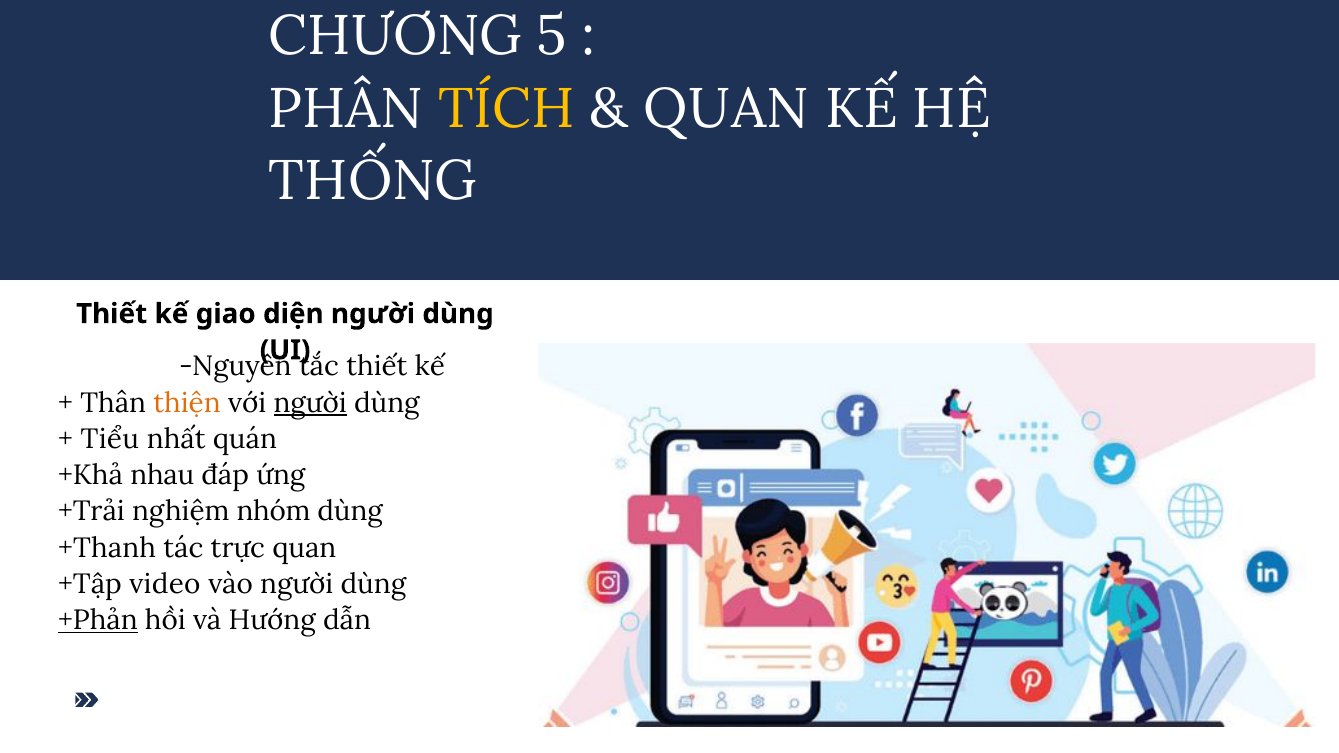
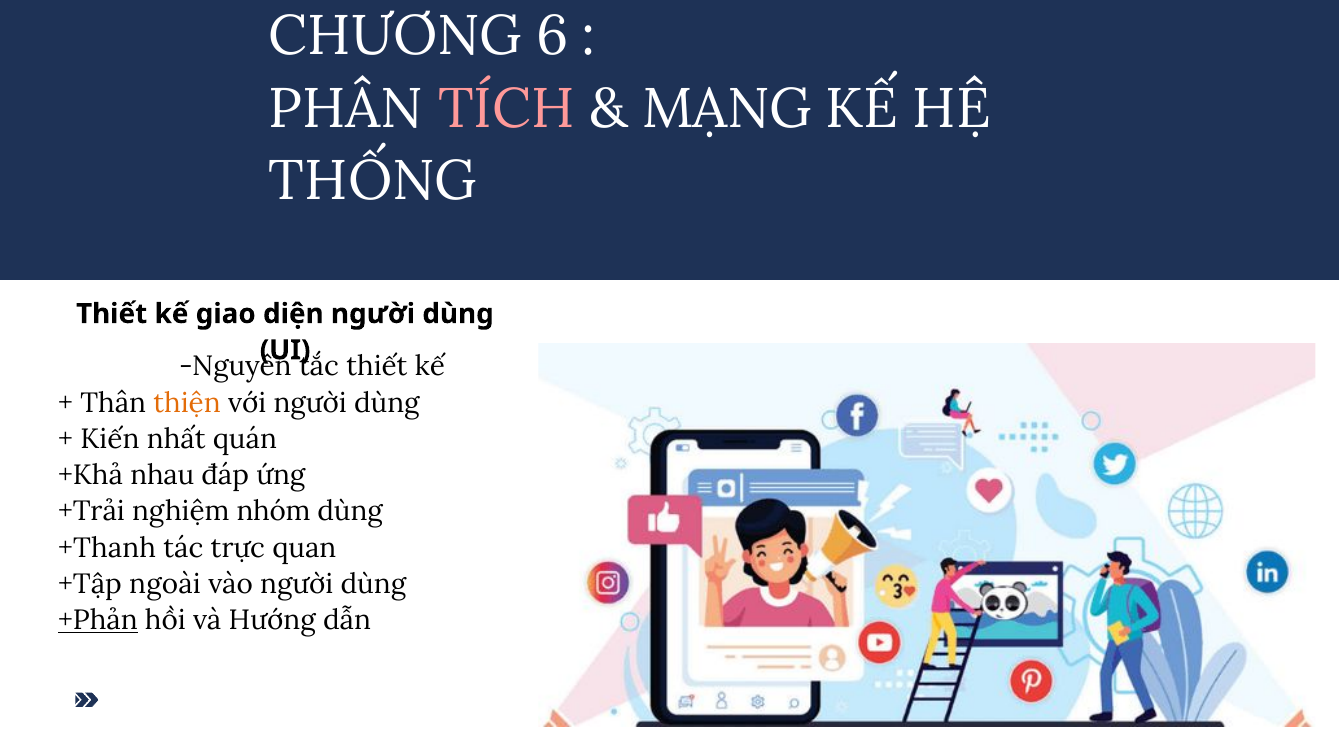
5: 5 -> 6 (552, 36)
TÍCH colour: yellow -> pink (506, 109)
QUAN: QUAN -> MẠNG (727, 109)
người underline: present -> none (310, 403)
Tiểu: Tiểu -> Kiến (110, 439)
video: video -> ngoài (165, 584)
